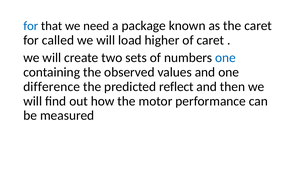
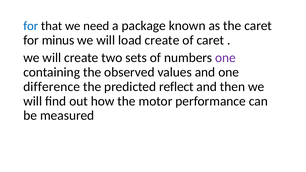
called: called -> minus (58, 40)
load higher: higher -> create (162, 40)
one colour: blue -> purple (226, 58)
